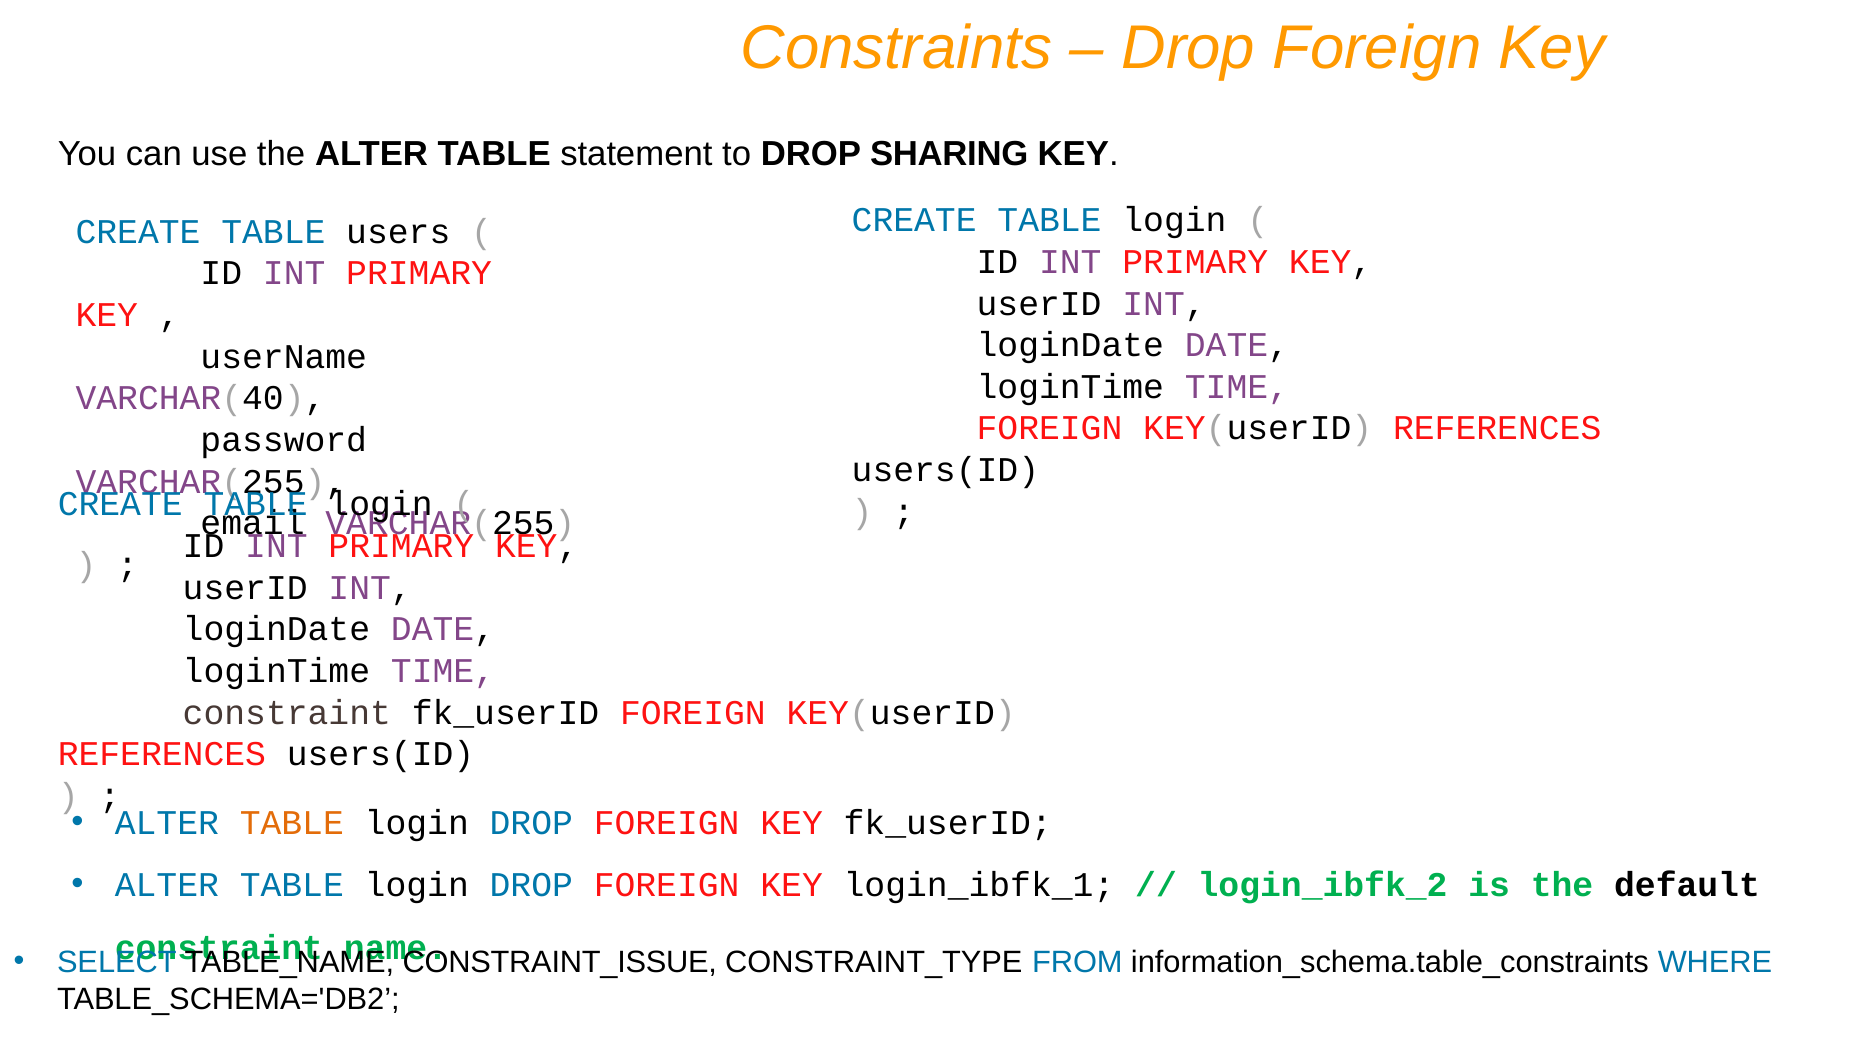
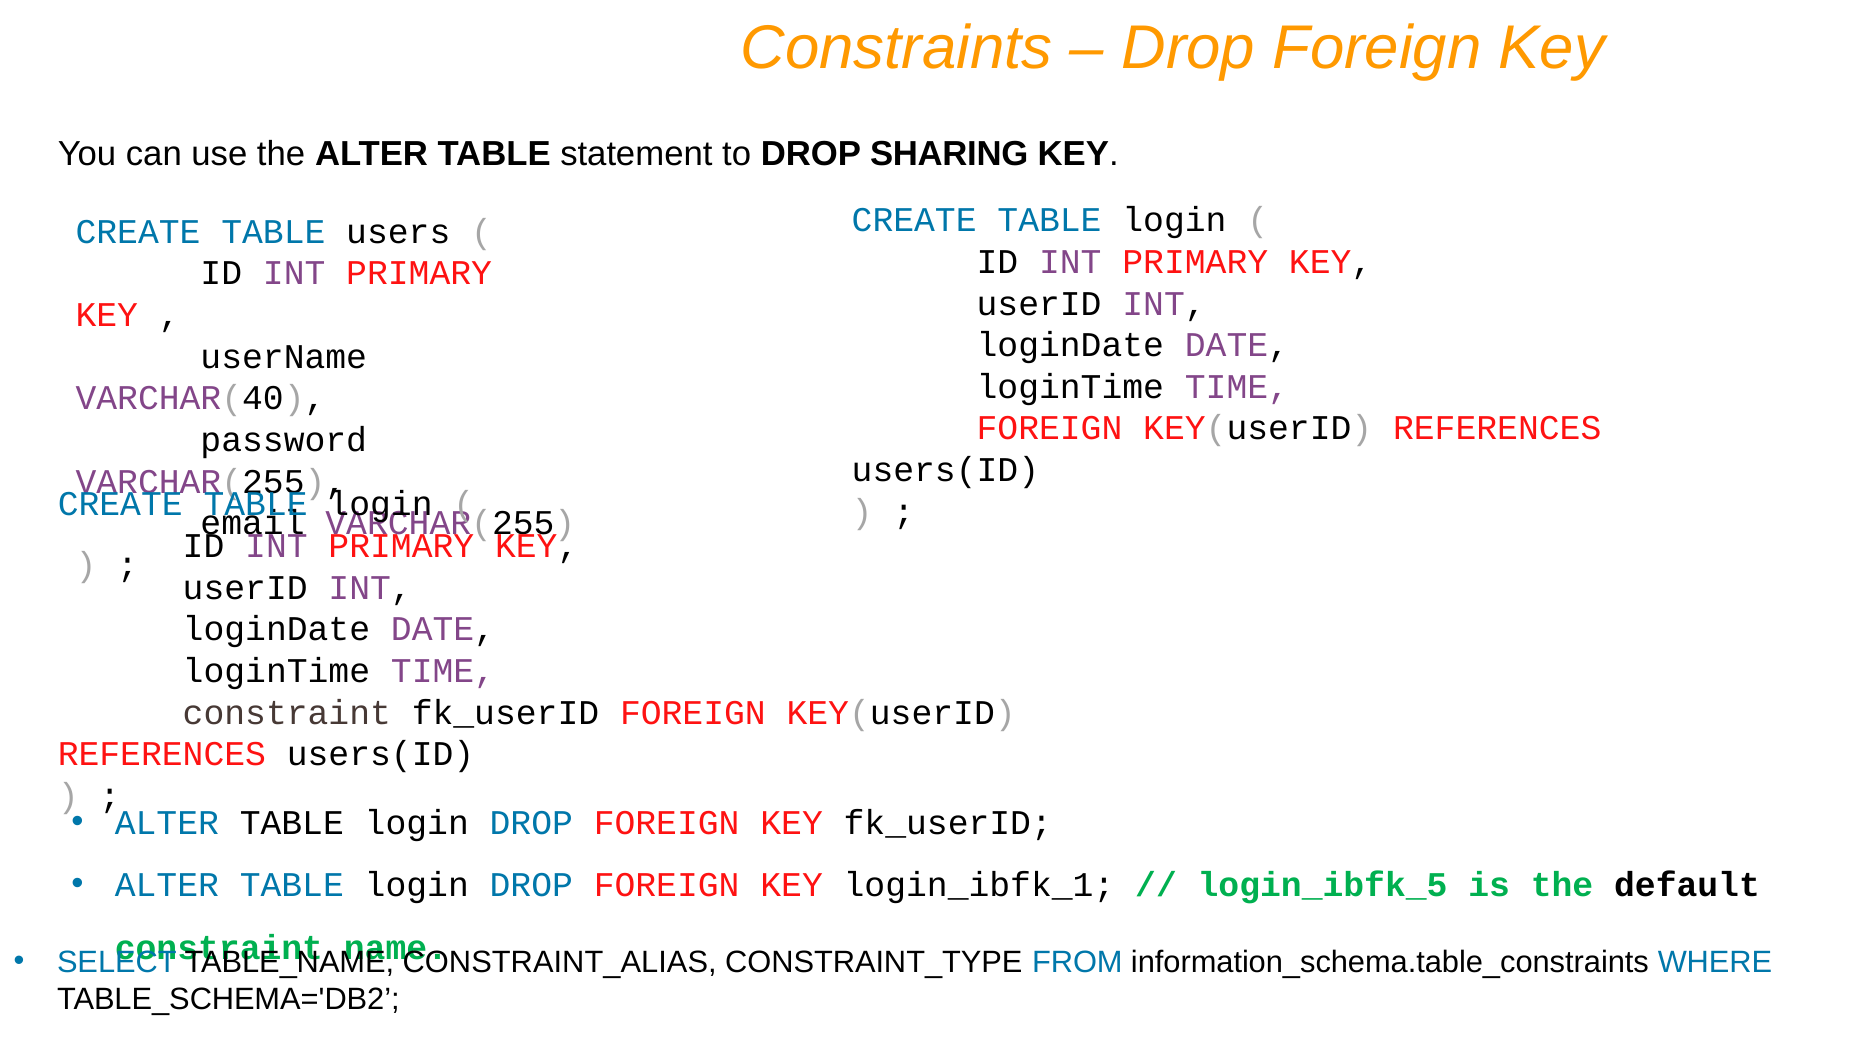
TABLE colour: orange -> black (292, 823)
login_ibfk_2: login_ibfk_2 -> login_ibfk_5 (1323, 885)
CONSTRAINT_ISSUE: CONSTRAINT_ISSUE -> CONSTRAINT_ALIAS (560, 962)
